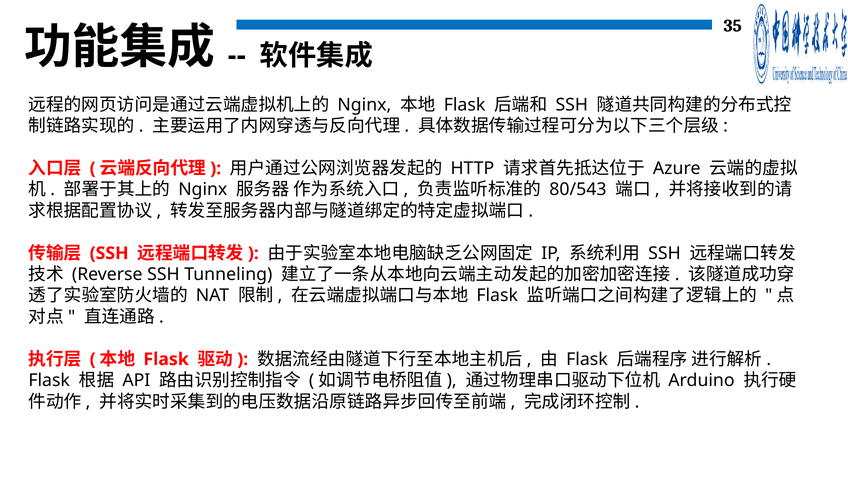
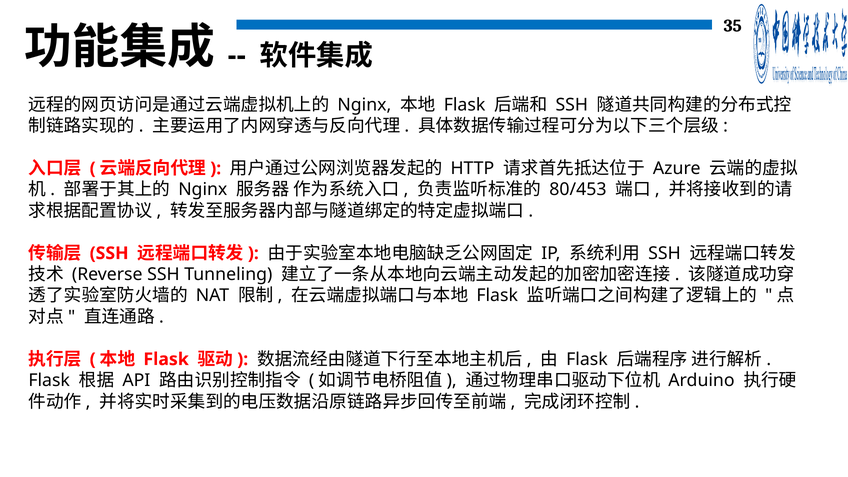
80/543: 80/543 -> 80/453 (578, 190)
